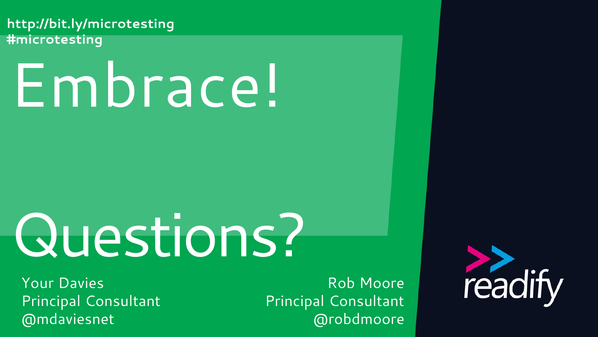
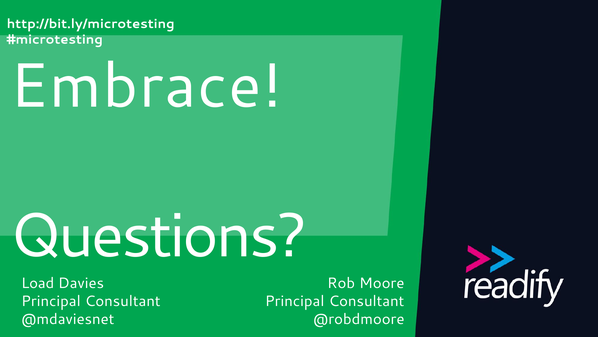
Your: Your -> Load (38, 283)
